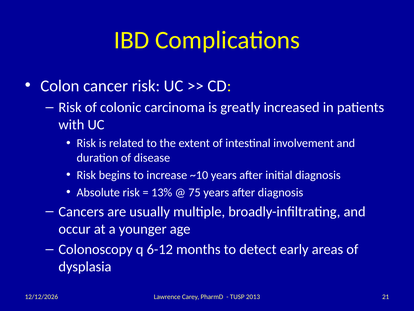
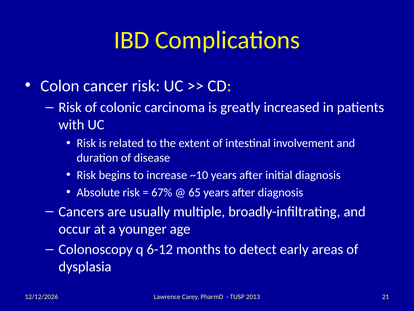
13%: 13% -> 67% (162, 192)
75: 75 -> 65 (195, 192)
